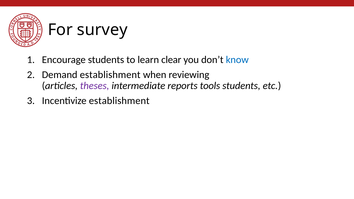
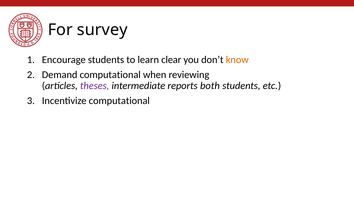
know colour: blue -> orange (237, 60)
Demand establishment: establishment -> computational (110, 75)
tools: tools -> both (210, 86)
Incentivize establishment: establishment -> computational (119, 101)
